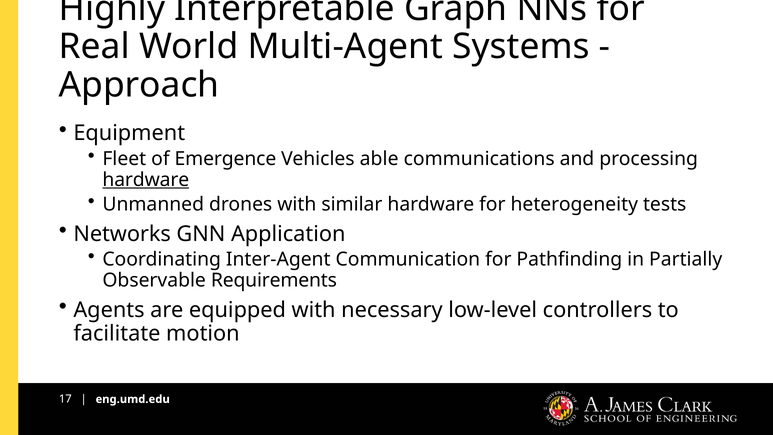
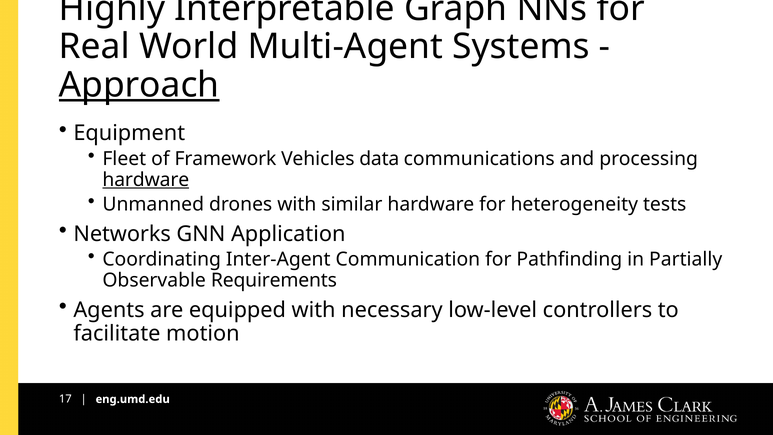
Approach underline: none -> present (139, 85)
Emergence: Emergence -> Framework (225, 159)
able: able -> data (379, 159)
